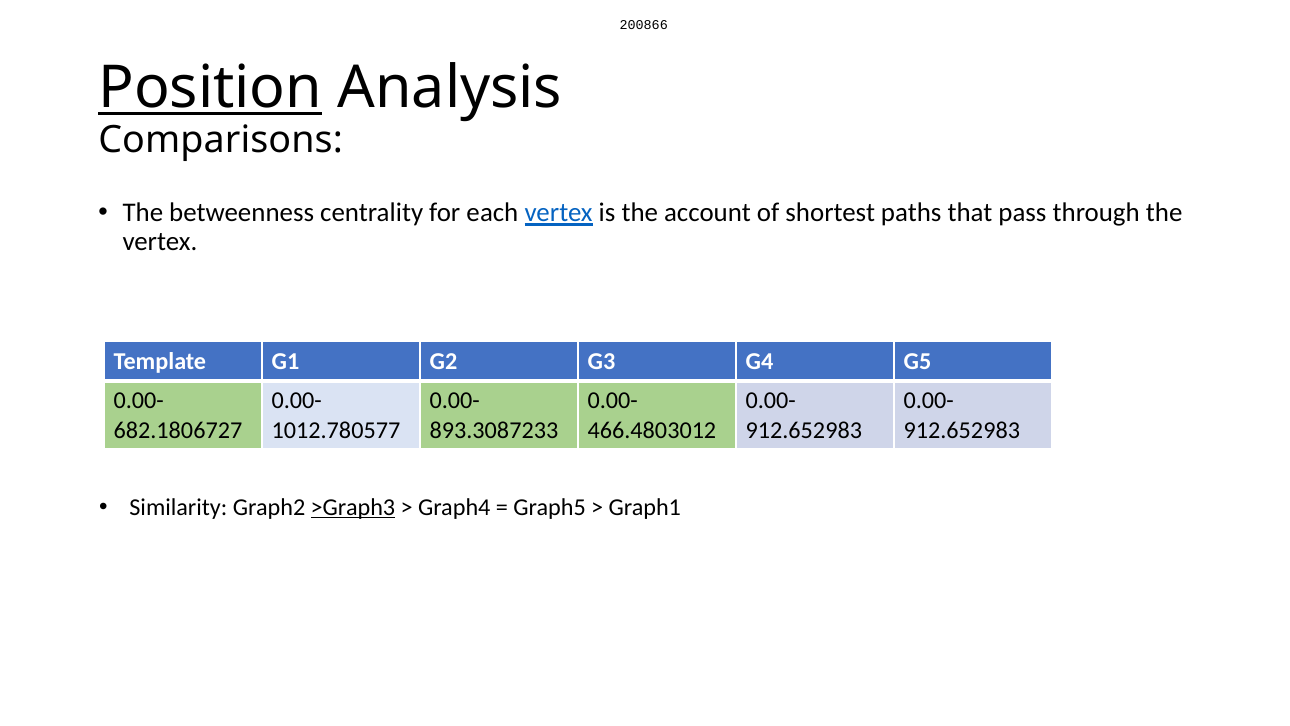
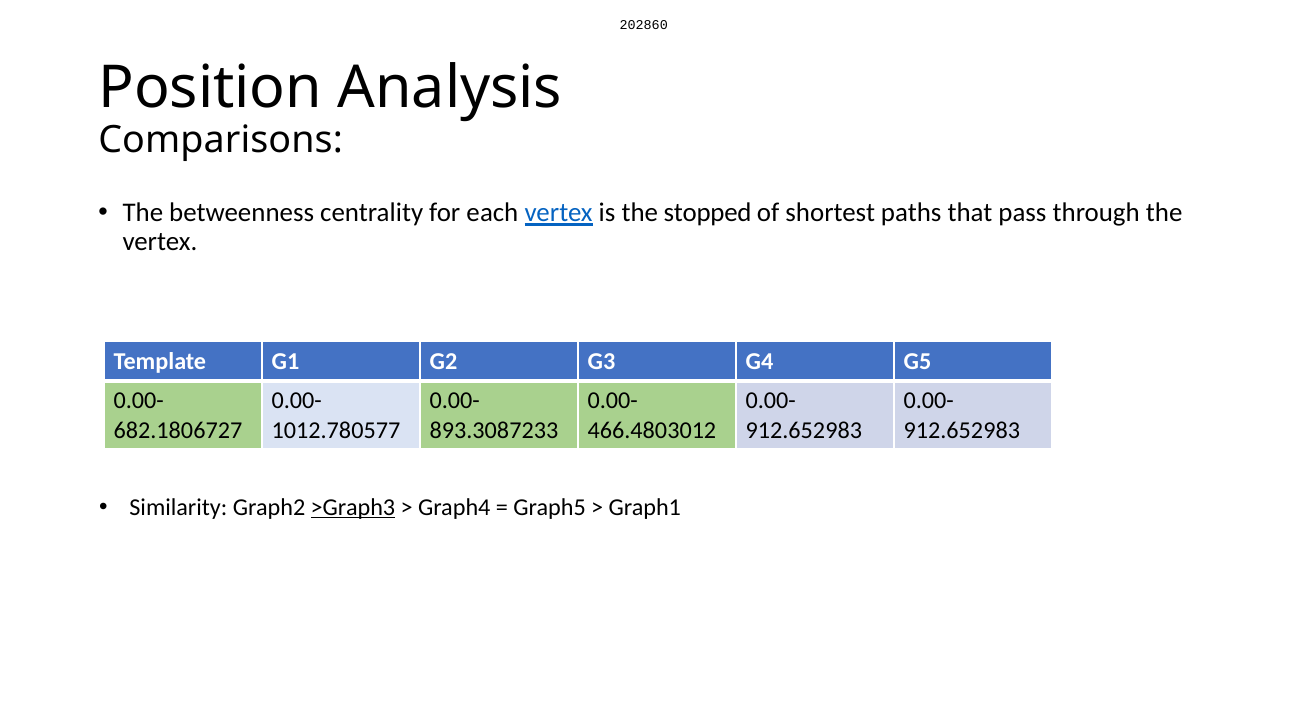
200866: 200866 -> 202860 (644, 25)
Position underline: present -> none (210, 88)
account: account -> stopped (708, 213)
